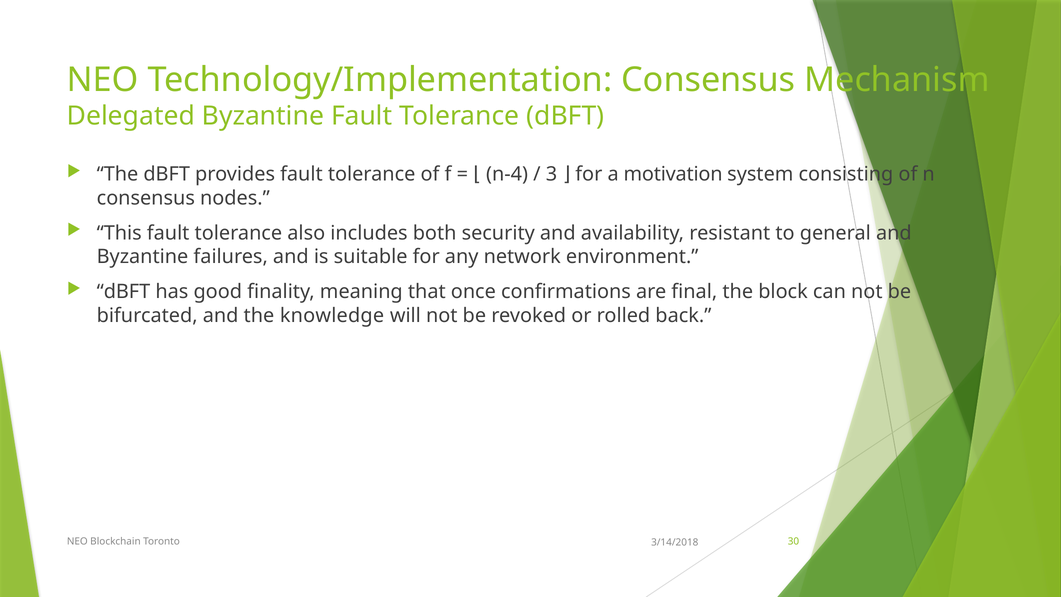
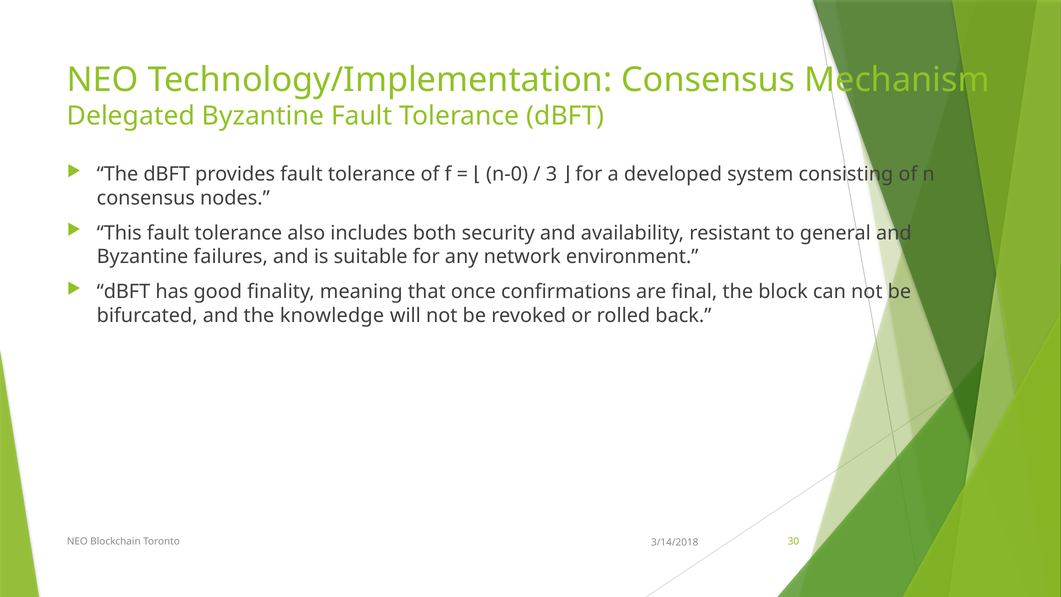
n-4: n-4 -> n-0 (507, 174)
motivation: motivation -> developed (673, 174)
